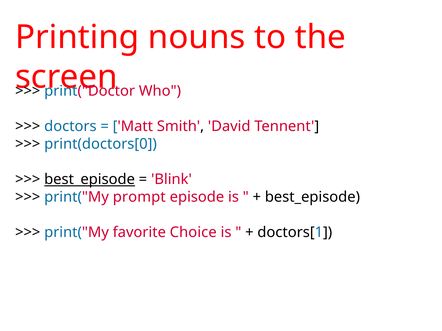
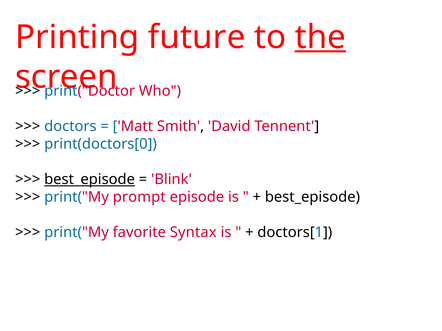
nouns: nouns -> future (197, 37)
the underline: none -> present (320, 37)
Choice: Choice -> Syntax (193, 233)
